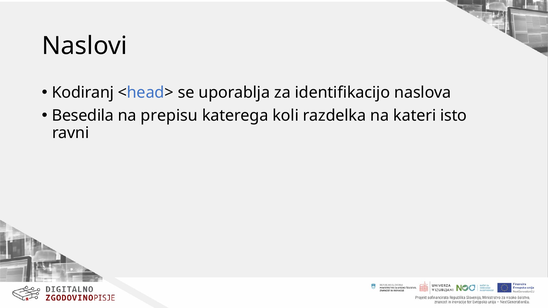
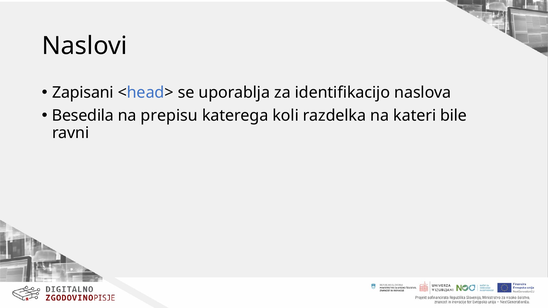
Kodiranj: Kodiranj -> Zapisani (83, 93)
isto: isto -> bile (454, 116)
